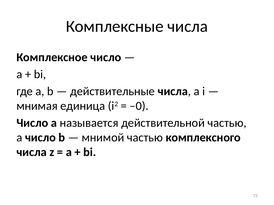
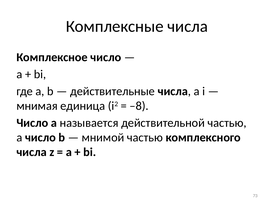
–0: –0 -> –8 (139, 106)
